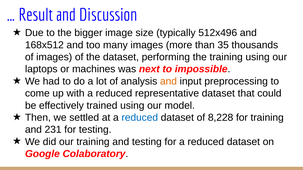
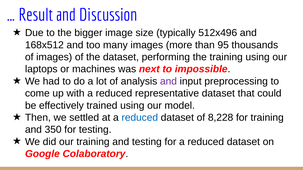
35: 35 -> 95 (223, 45)
and colour: orange -> purple (168, 81)
231: 231 -> 350 (53, 130)
